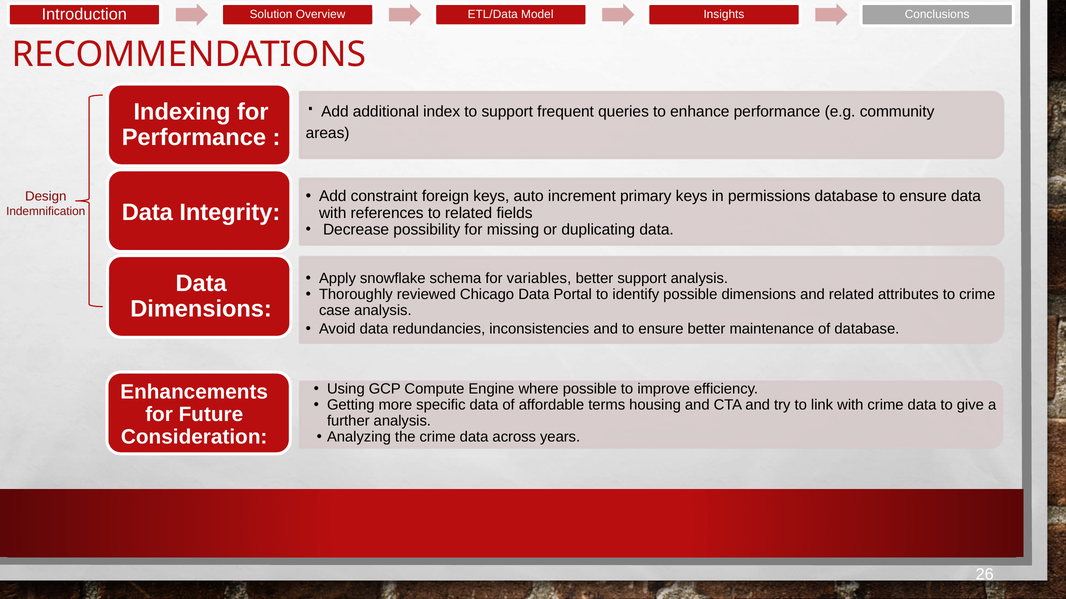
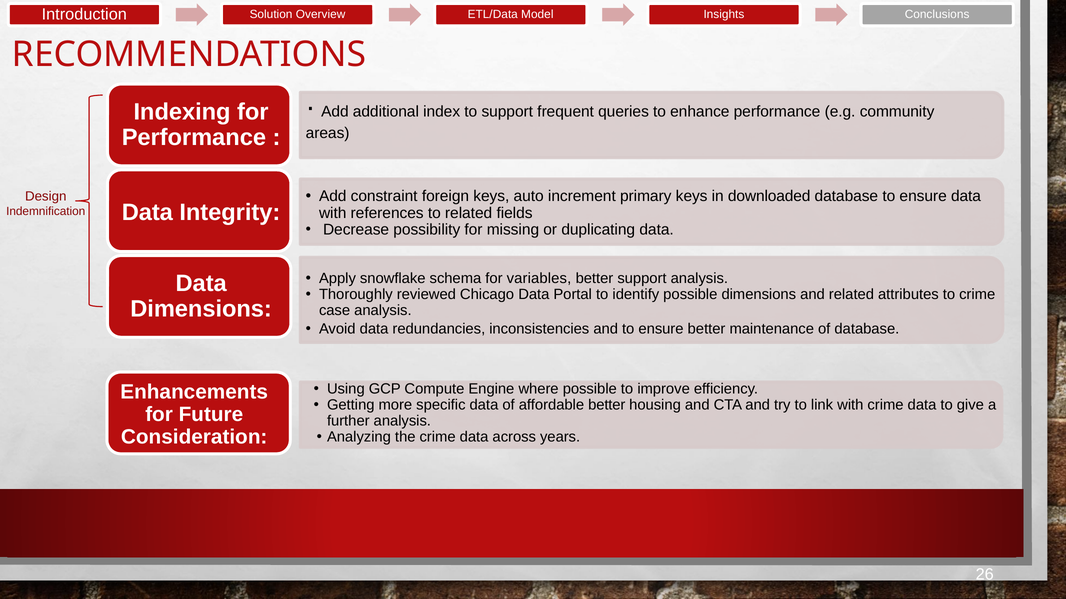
permissions: permissions -> downloaded (769, 196)
affordable terms: terms -> better (607, 405)
